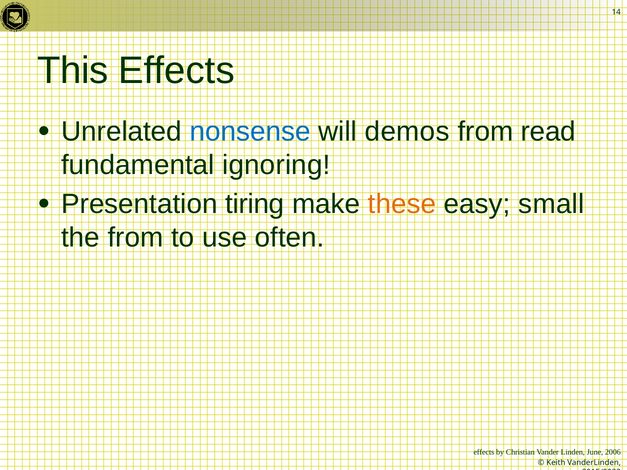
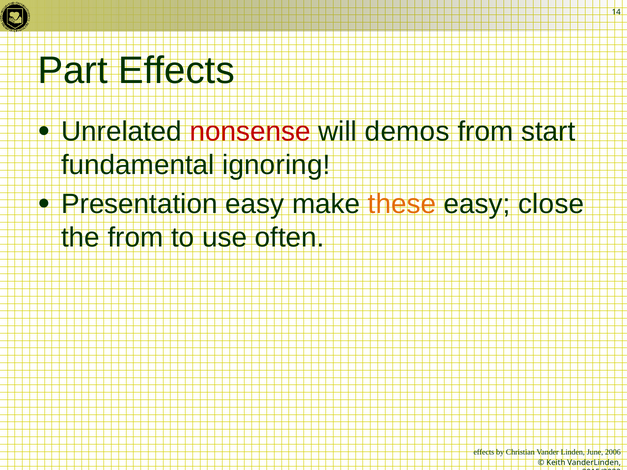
This: This -> Part (73, 71)
nonsense colour: blue -> red (250, 132)
read: read -> start (548, 132)
Presentation tiring: tiring -> easy (255, 204)
small: small -> close (551, 204)
